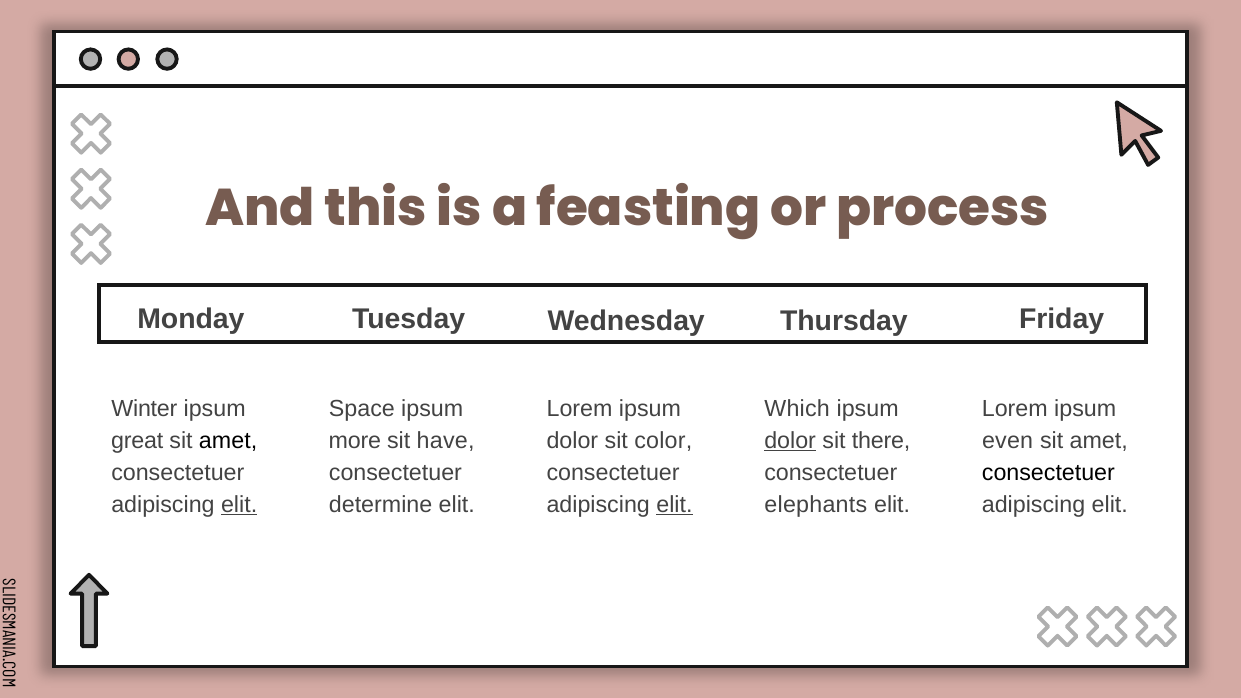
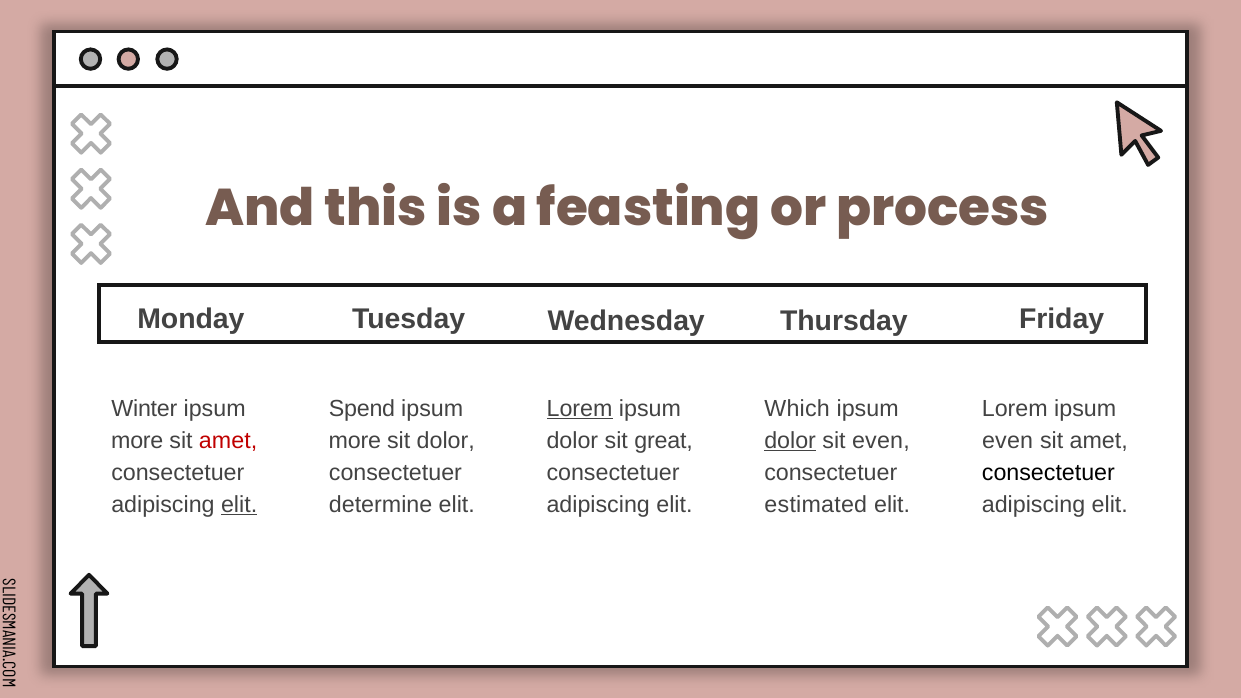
Space: Space -> Spend (362, 408)
Lorem underline: none -> present (580, 408)
great: great -> more (137, 440)
amet colour: black -> red (228, 440)
sit have: have -> dolor (446, 440)
color: color -> great (663, 440)
sit there: there -> even (881, 440)
elit underline: present -> none (674, 505)
elephants: elephants -> estimated (816, 505)
